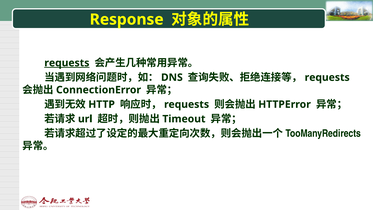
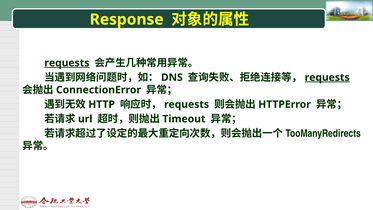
requests underline: none -> present (327, 77)
